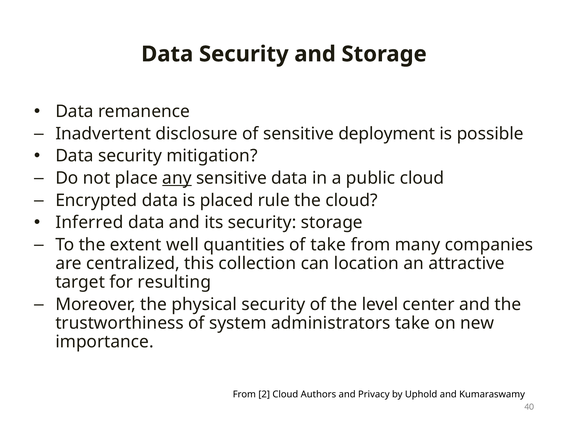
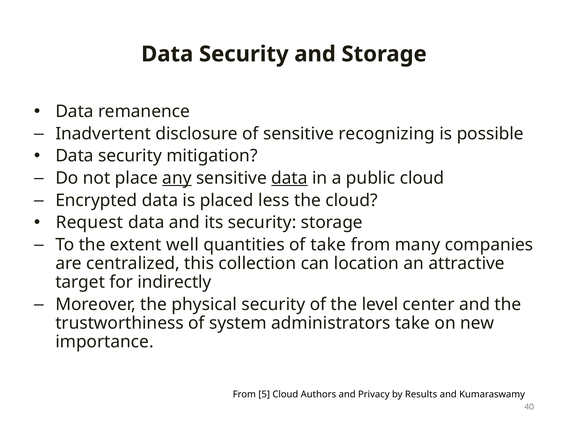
deployment: deployment -> recognizing (387, 134)
data underline: none -> present (289, 178)
rule: rule -> less (274, 200)
Inferred: Inferred -> Request (89, 223)
resulting: resulting -> indirectly (174, 282)
2: 2 -> 5 (264, 394)
Uphold: Uphold -> Results (421, 394)
